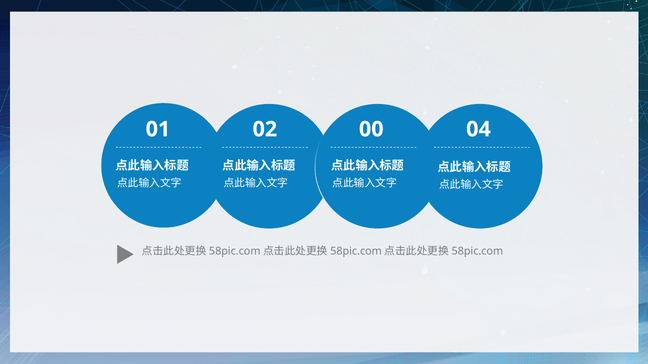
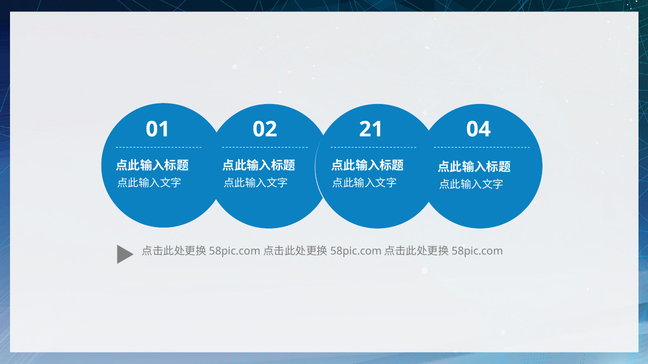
00: 00 -> 21 (371, 129)
